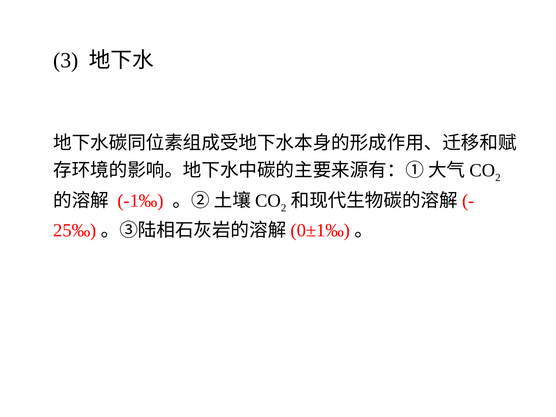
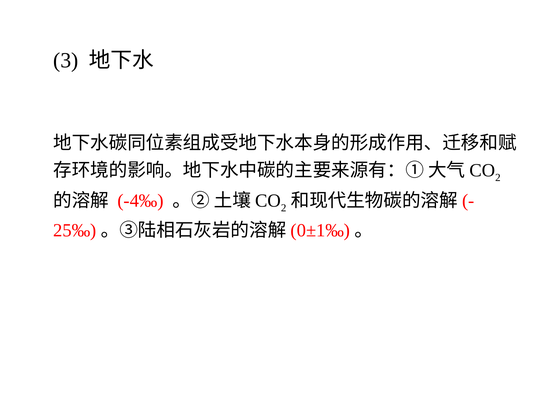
-1‰: -1‰ -> -4‰ (141, 201)
